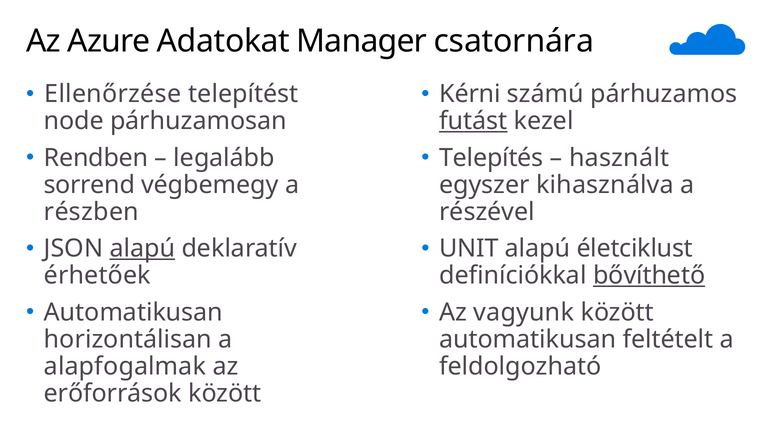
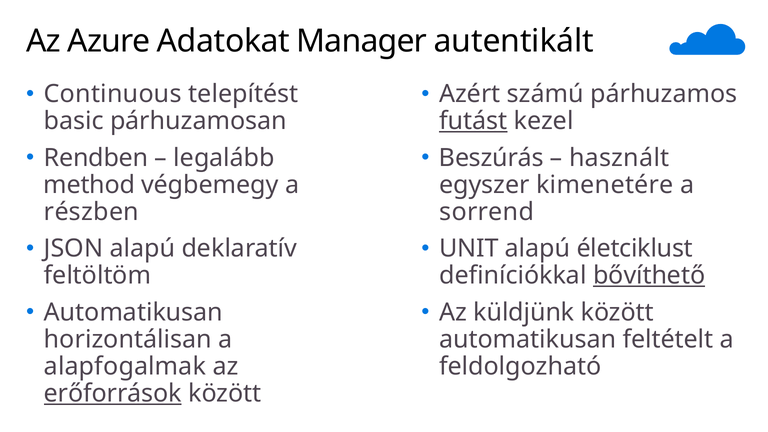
csatornára: csatornára -> autentikált (514, 41)
Ellenőrzése: Ellenőrzése -> Continuous (113, 94)
Kérni: Kérni -> Azért (470, 94)
node: node -> basic (74, 121)
Telepítés: Telepítés -> Beszúrás (491, 158)
sorrend: sorrend -> method (89, 185)
kihasználva: kihasználva -> kimenetére (605, 185)
részével: részével -> sorrend (487, 212)
alapú underline: present -> none (142, 249)
érhetőek: érhetőek -> feltöltöm (98, 276)
vagyunk: vagyunk -> küldjünk (524, 312)
erőforrások underline: none -> present (113, 394)
